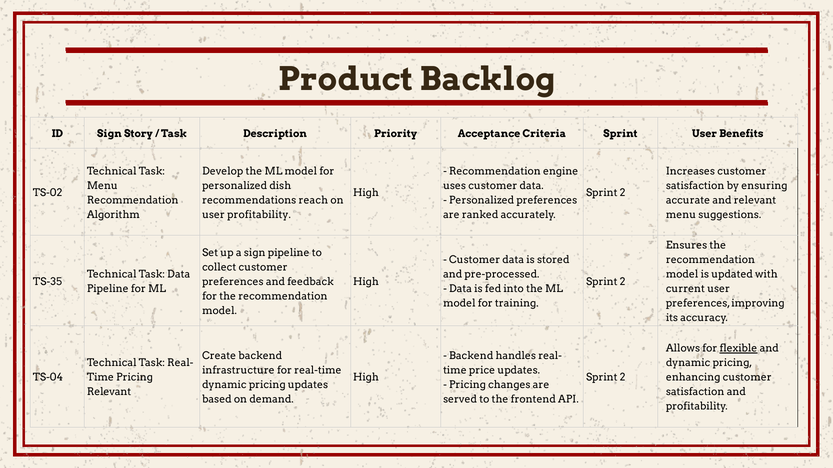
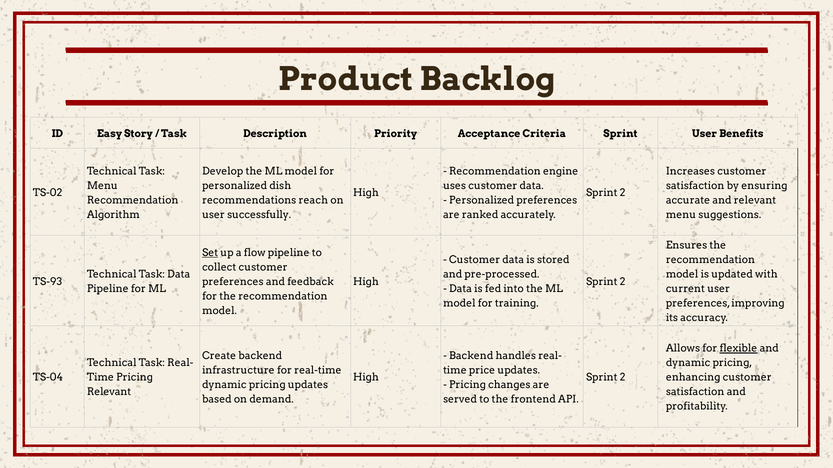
ID Sign: Sign -> Easy (110, 134)
user profitability: profitability -> successfully (259, 215)
Set underline: none -> present (210, 253)
a sign: sign -> flow (255, 253)
TS-35: TS-35 -> TS-93 (48, 282)
